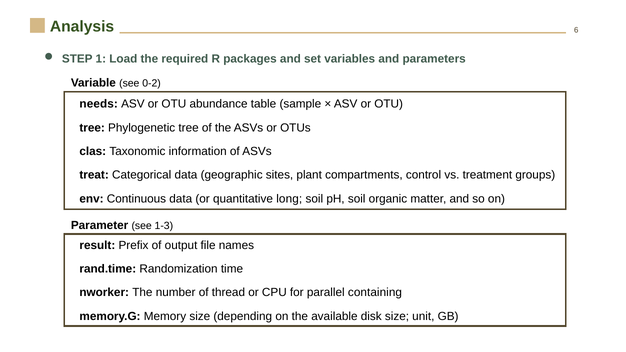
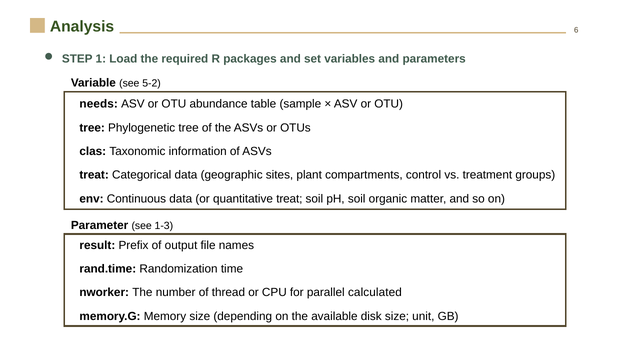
0-2: 0-2 -> 5-2 (152, 83)
quantitative long: long -> treat (289, 199)
containing: containing -> calculated (375, 293)
